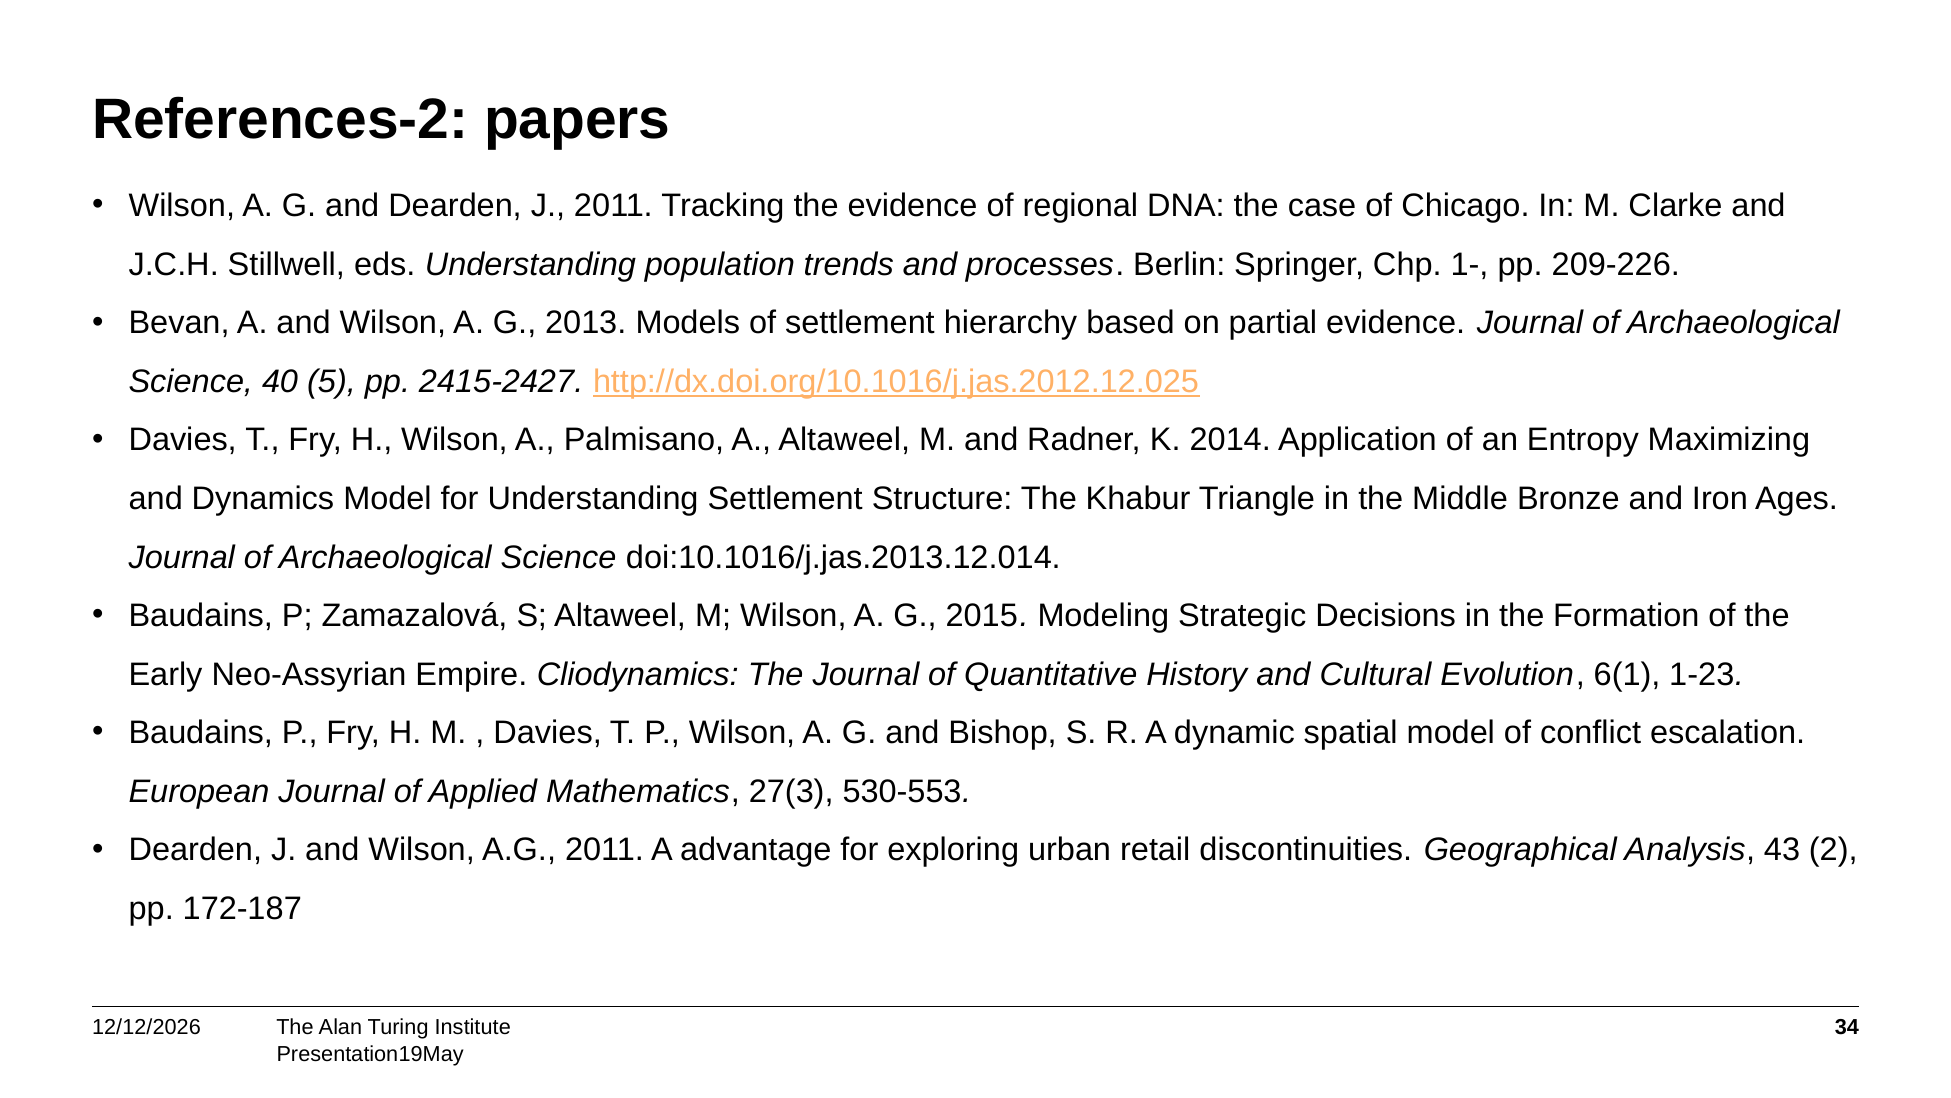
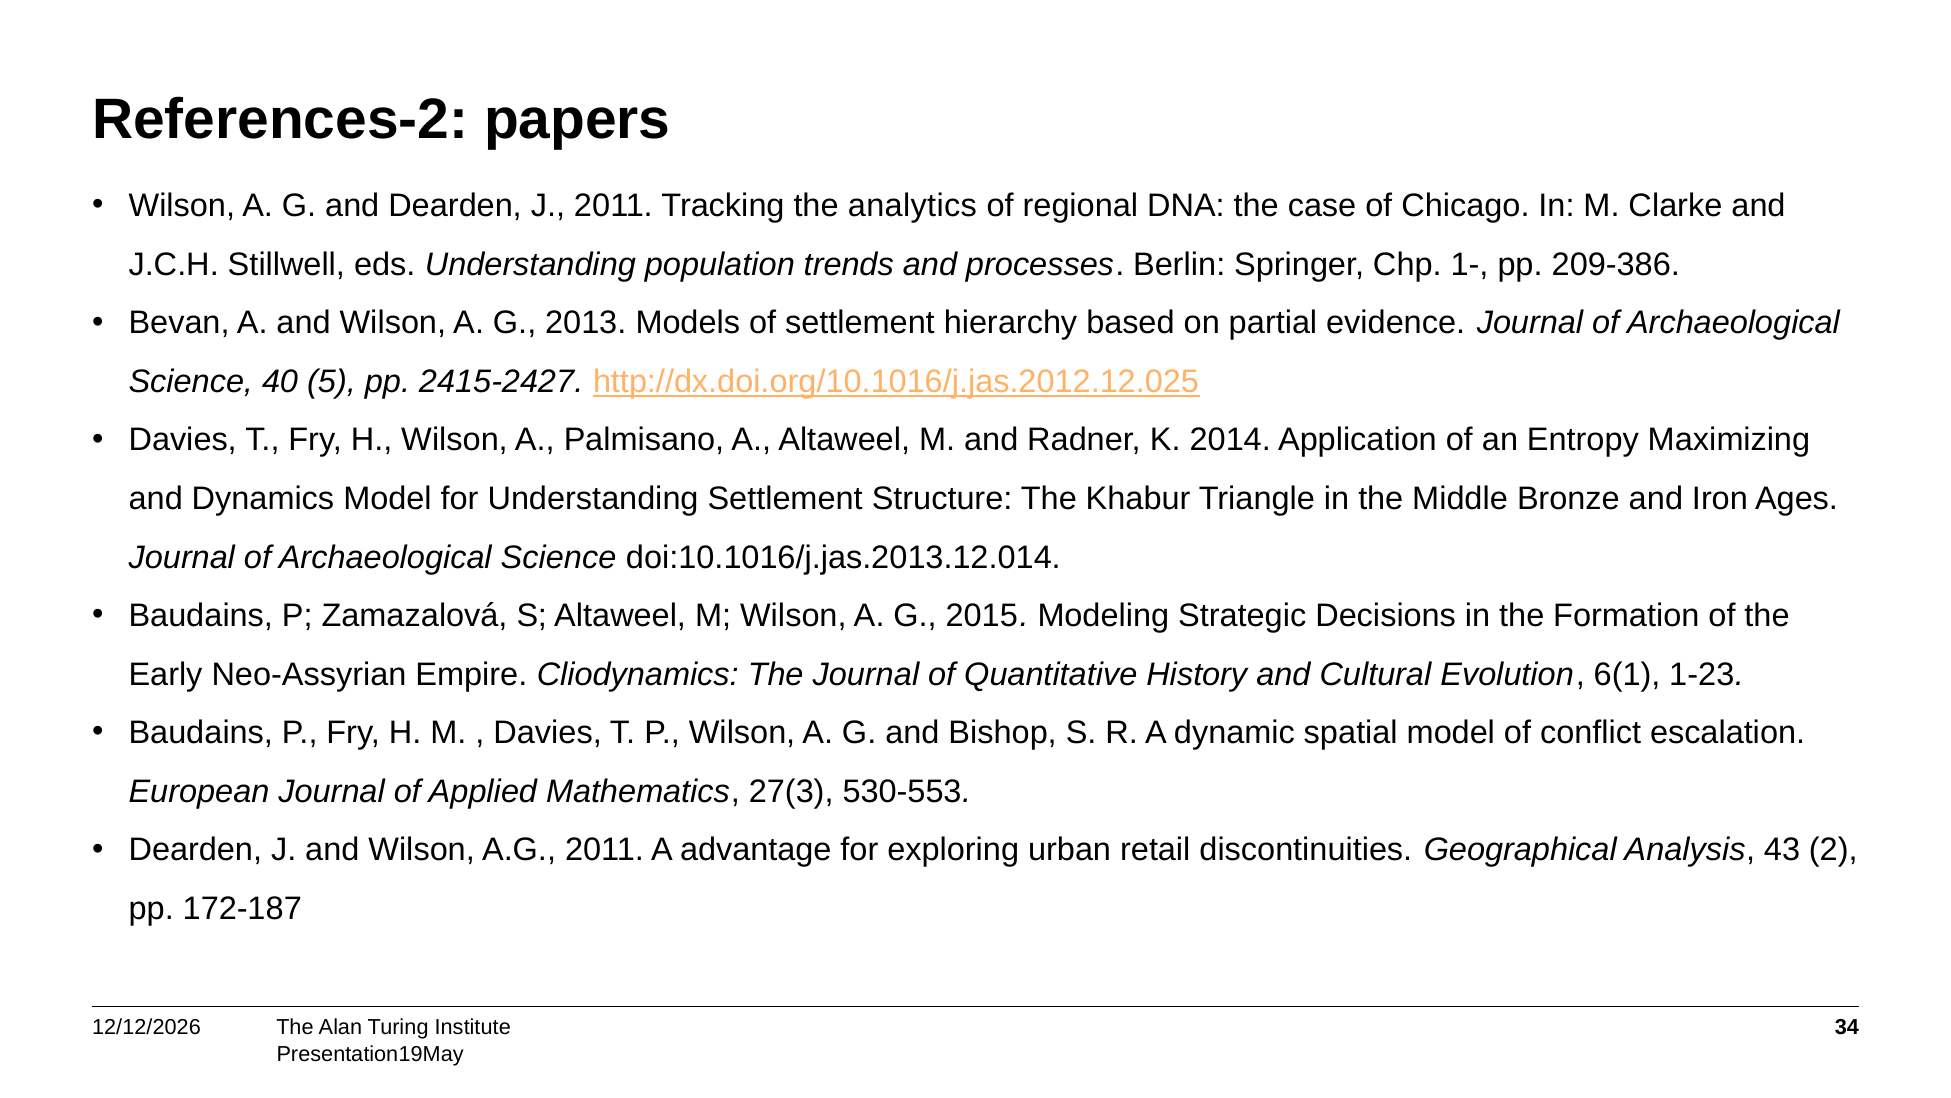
the evidence: evidence -> analytics (912, 206)
209-226: 209-226 -> 209-386 (1616, 264)
